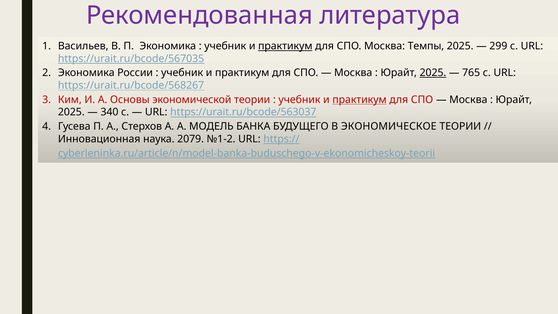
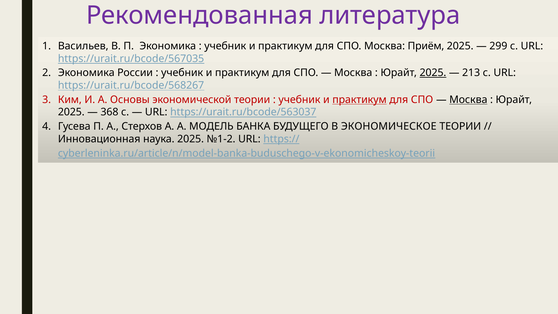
практикум underline: present -> none (285, 46)
Темпы: Темпы -> Приём (426, 46)
765: 765 -> 213 (471, 73)
Москва underline: none -> present (468, 100)
340: 340 -> 368 (109, 112)
наука 2079: 2079 -> 2025 (191, 139)
